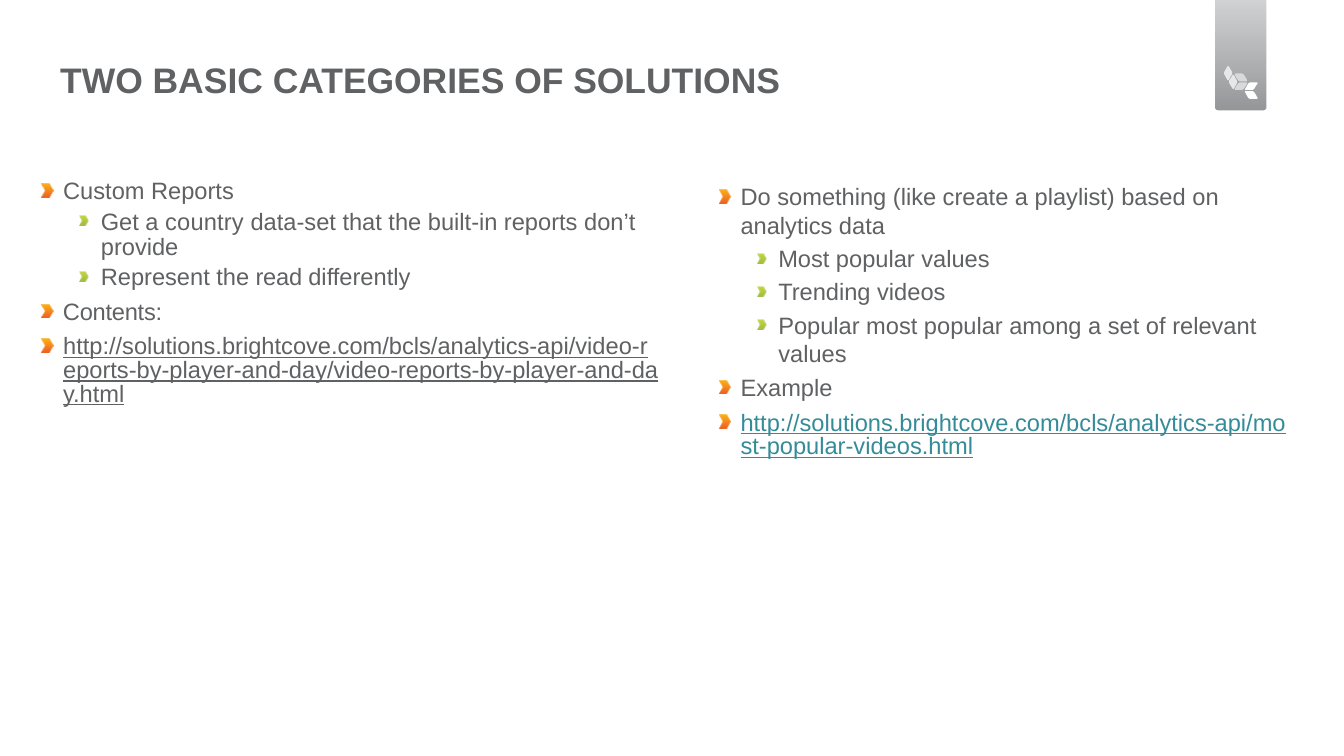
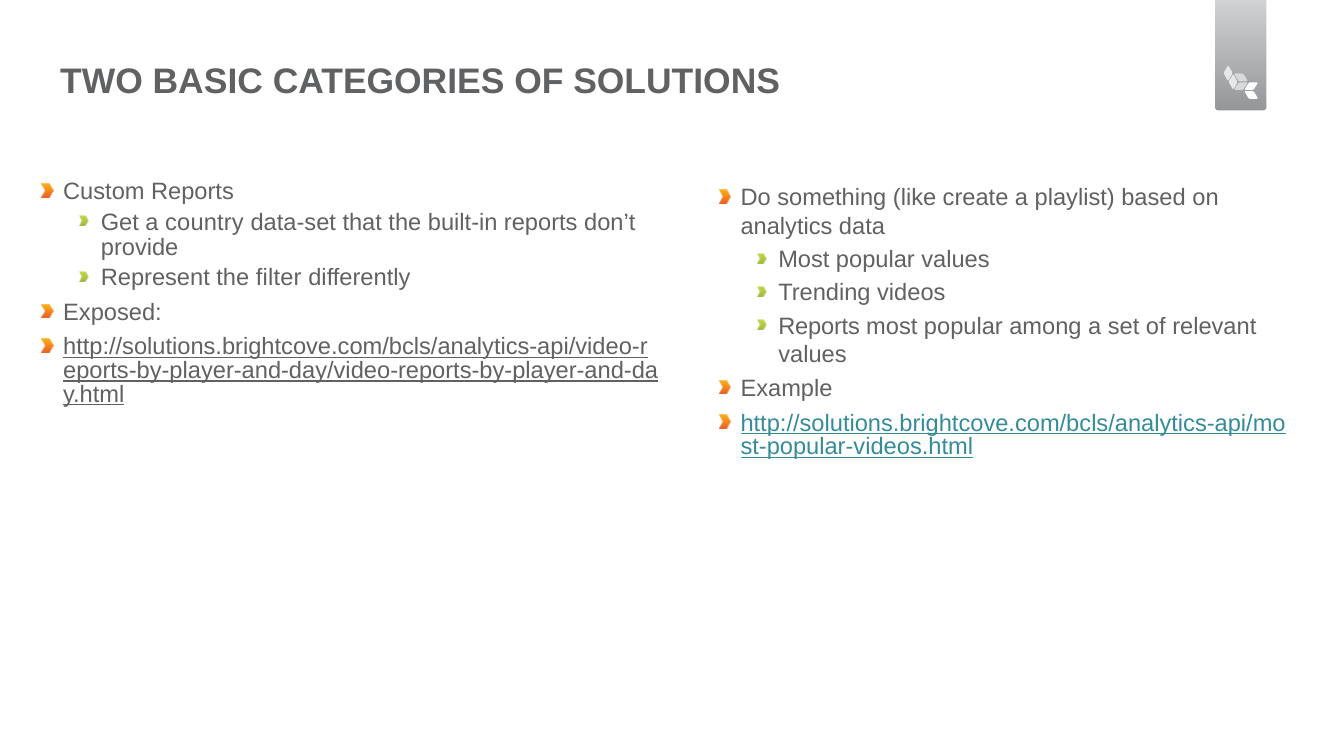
read: read -> filter (279, 278)
Contents: Contents -> Exposed (112, 313)
Popular: Popular -> Reports (819, 326)
